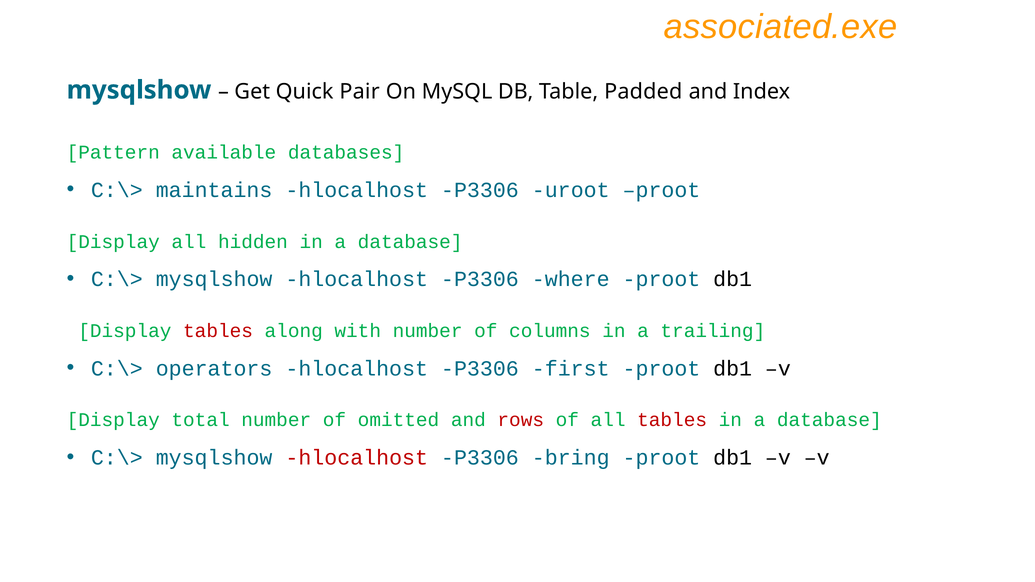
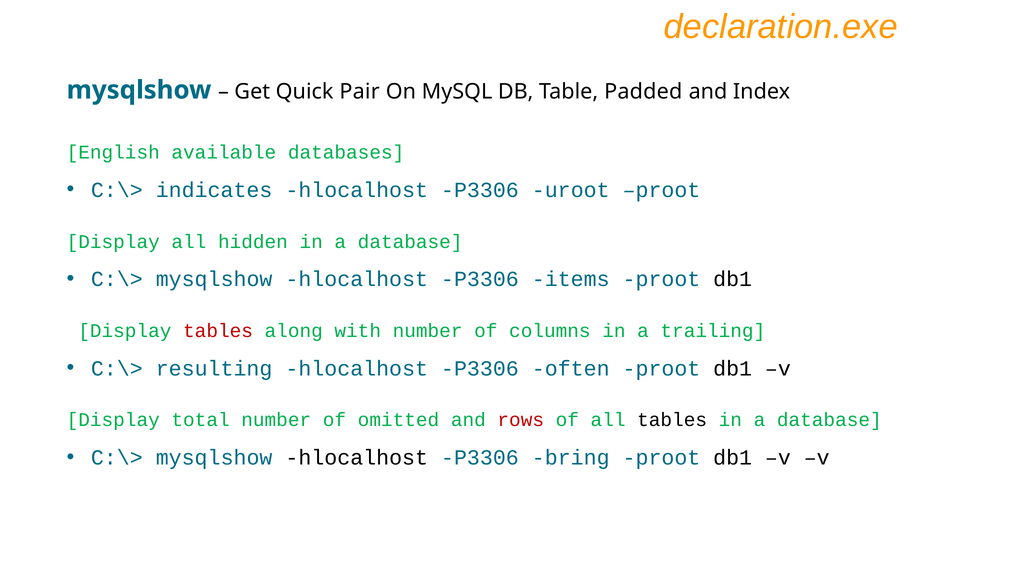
associated.exe: associated.exe -> declaration.exe (781, 27)
Pattern: Pattern -> English (113, 152)
maintains: maintains -> indicates (214, 190)
where: where -> items (571, 279)
operators: operators -> resulting (214, 369)
first: first -> often (571, 369)
tables colour: red -> black (672, 420)
hlocalhost colour: red -> black (357, 458)
